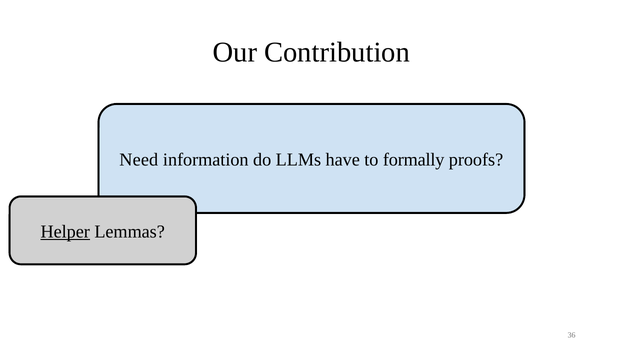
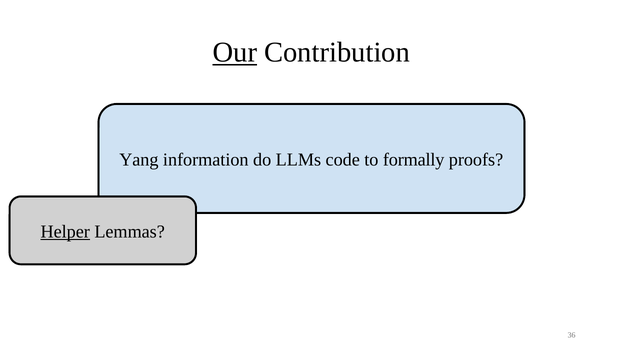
Our underline: none -> present (235, 52)
Need: Need -> Yang (139, 159)
have: have -> code (343, 159)
